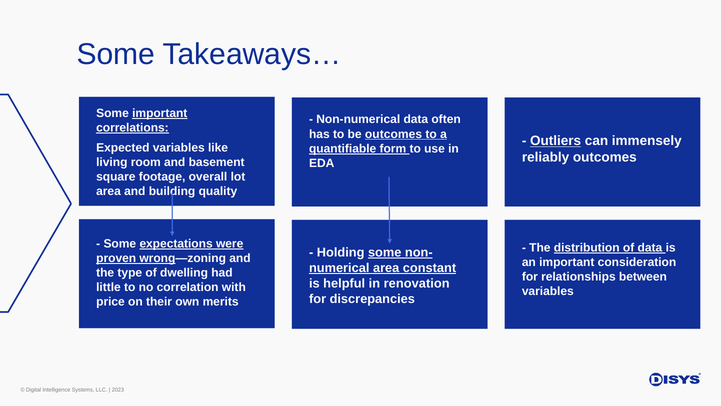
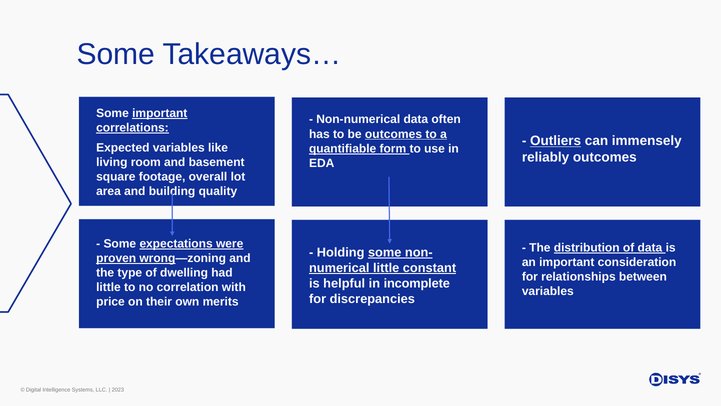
area: area -> little (386, 268)
renovation: renovation -> incomplete (417, 283)
